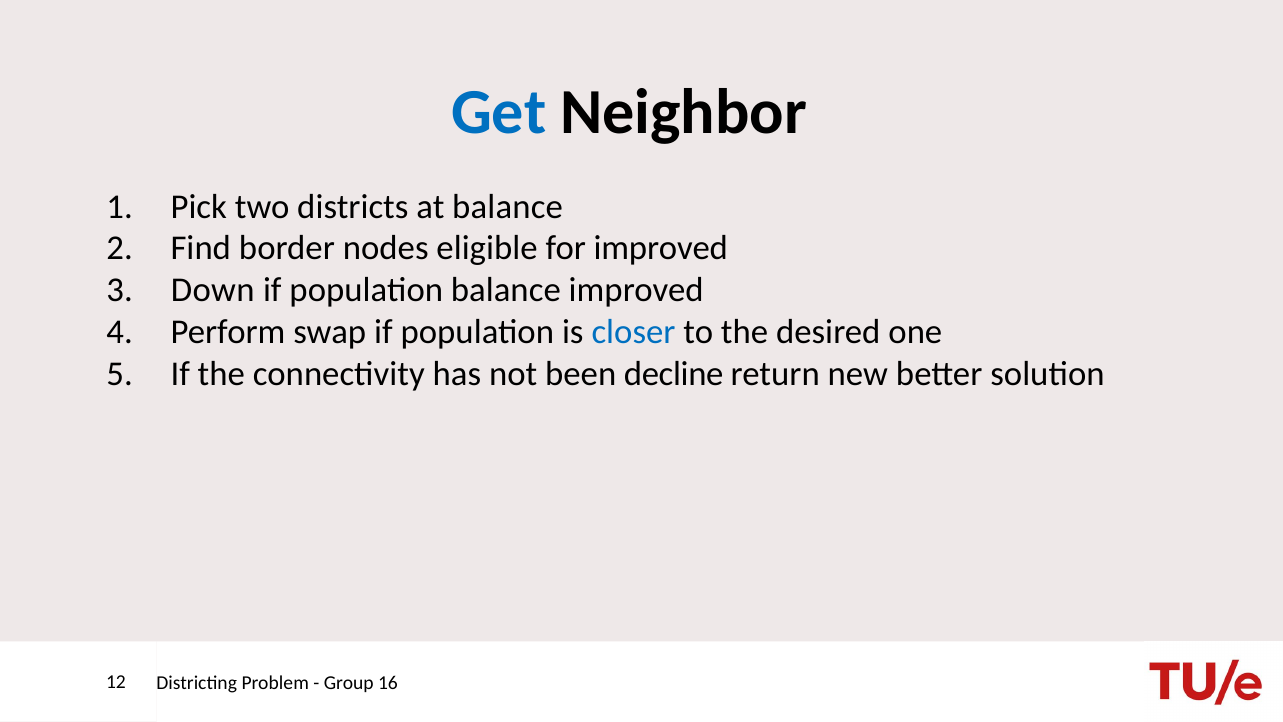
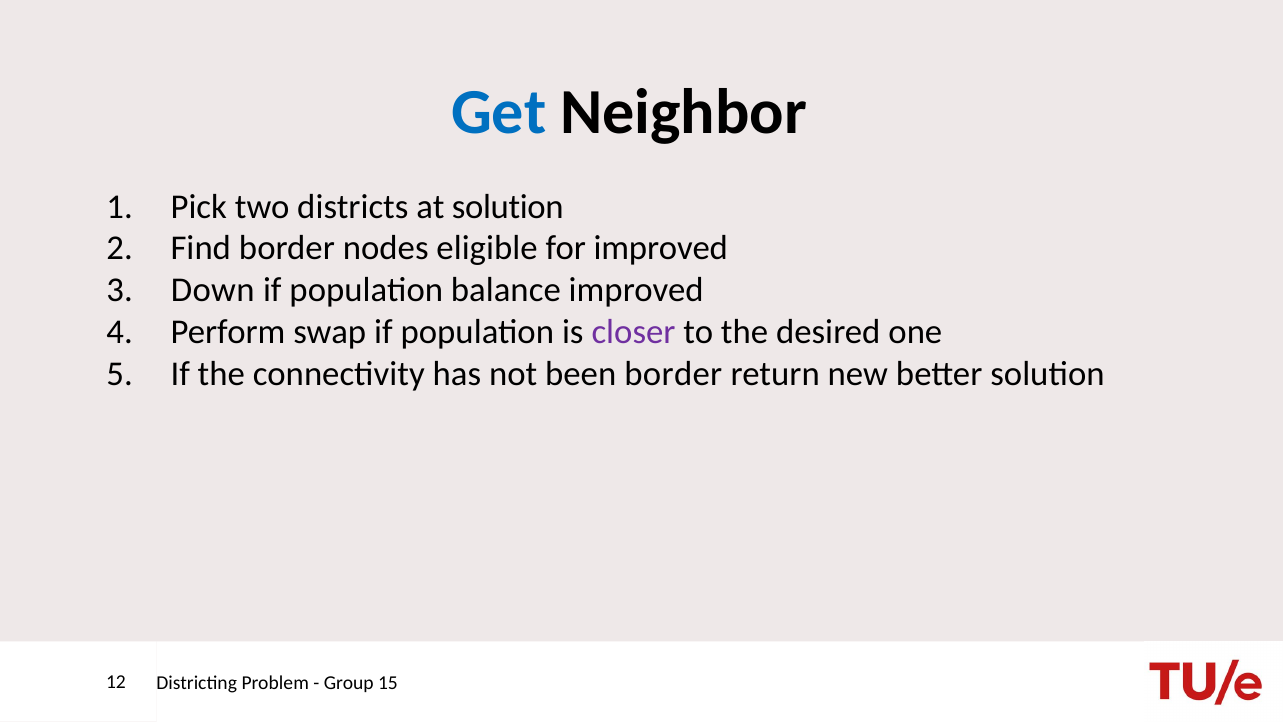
at balance: balance -> solution (508, 207)
closer colour: blue -> purple (634, 332)
been decline: decline -> border (673, 374)
16: 16 -> 15 (388, 683)
